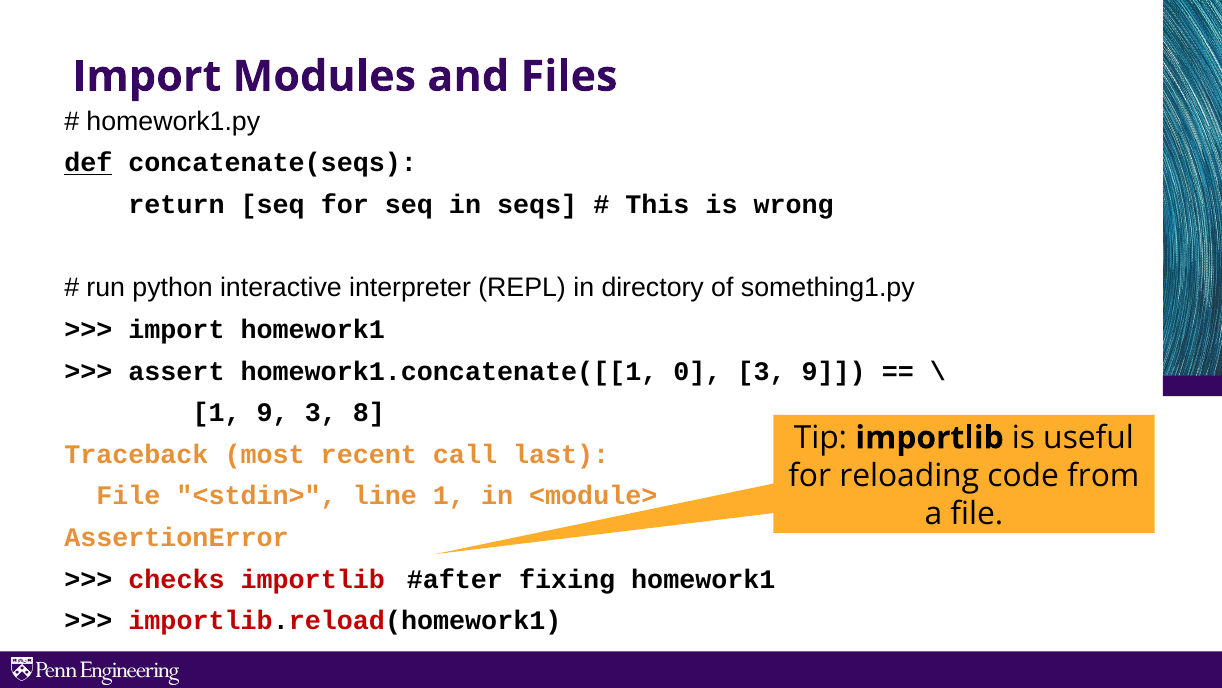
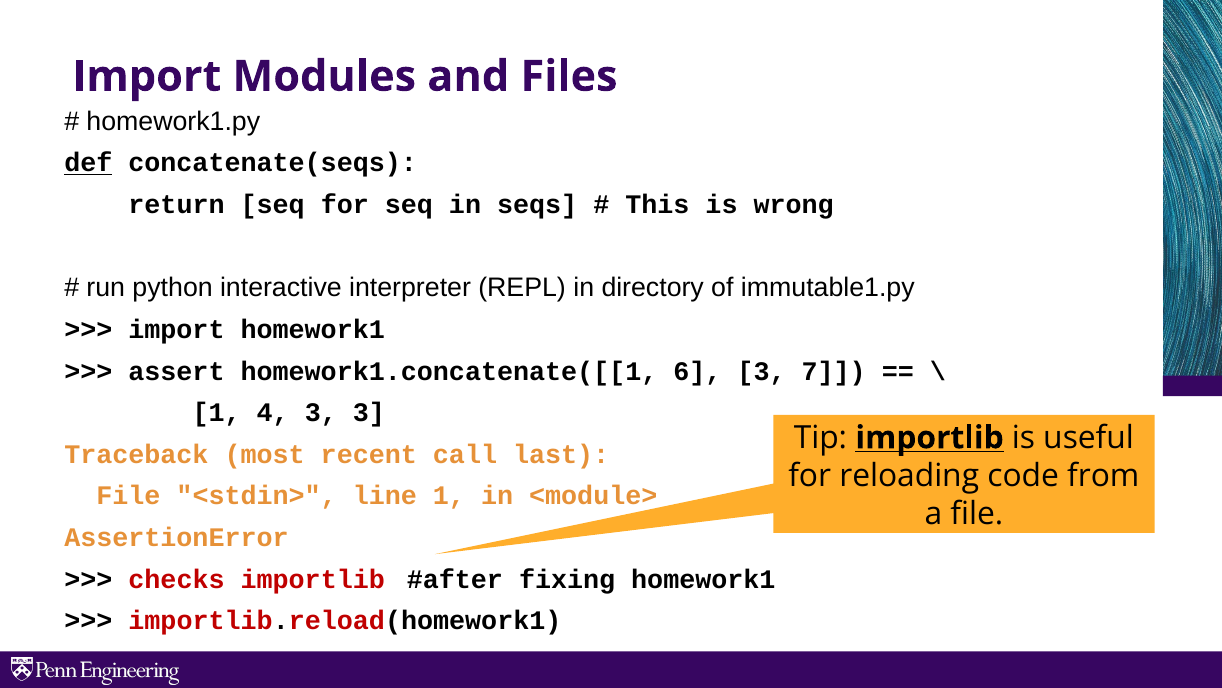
something1.py: something1.py -> immutable1.py (828, 288)
0: 0 -> 6 (697, 371)
3 9: 9 -> 7 (834, 371)
1 9: 9 -> 4 (273, 412)
3 8: 8 -> 3 (369, 412)
importlib underline: none -> present (930, 437)
